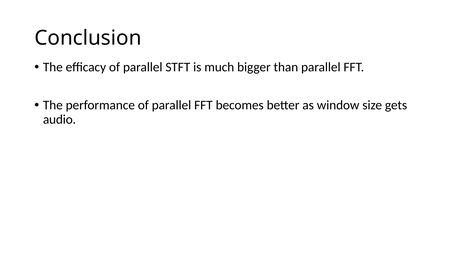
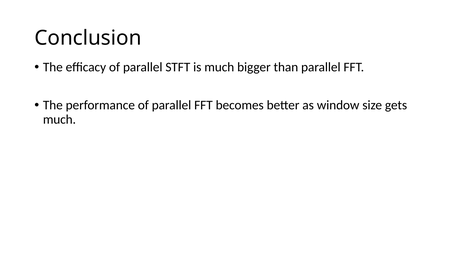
audio: audio -> much (59, 120)
